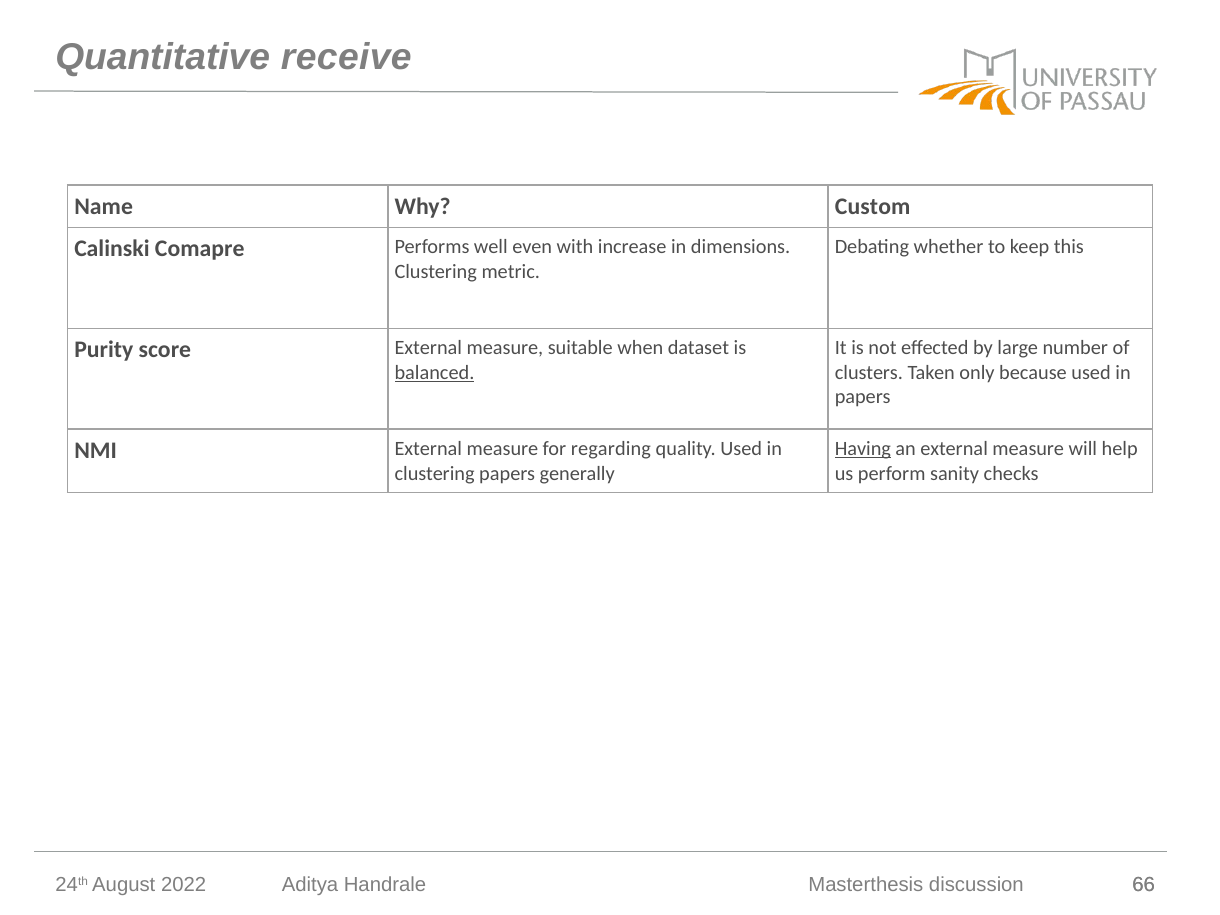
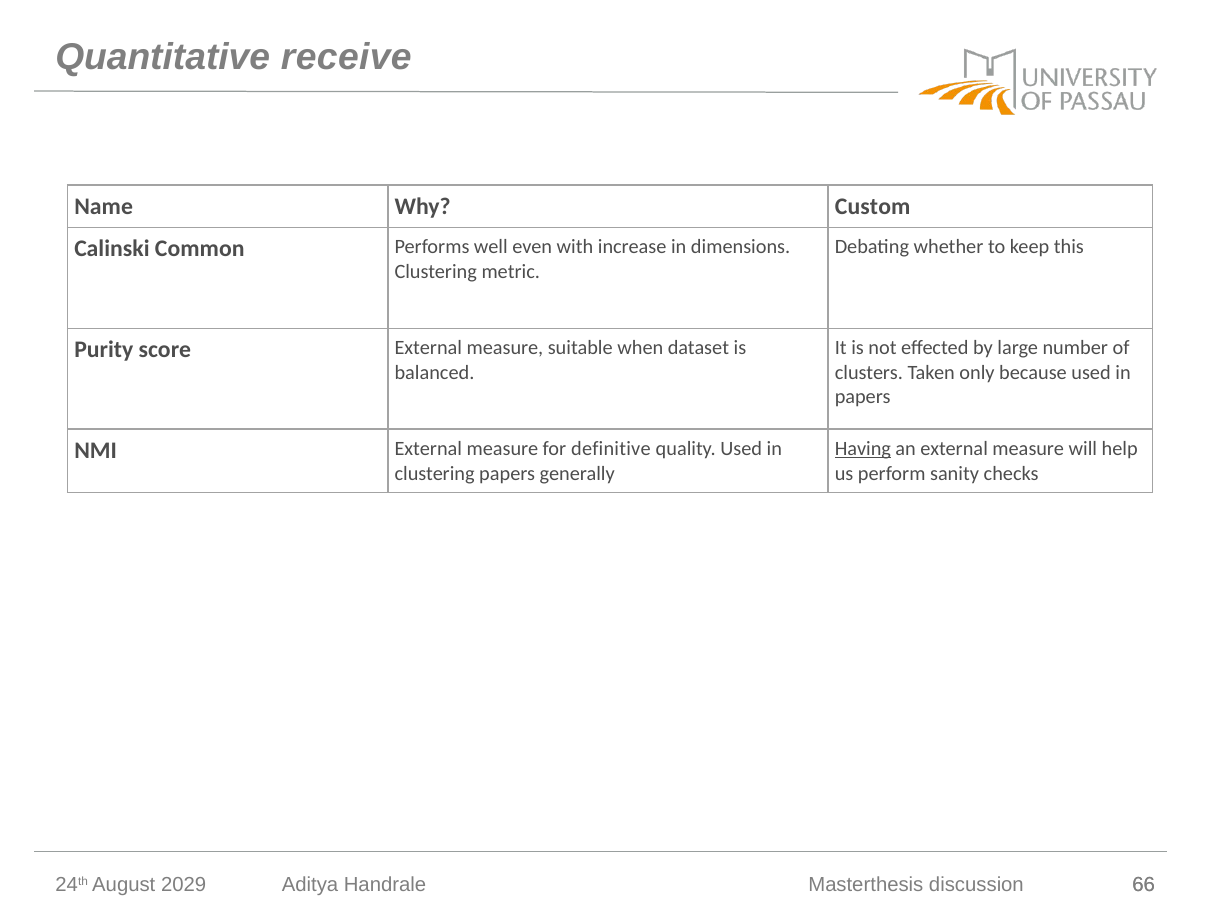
Comapre: Comapre -> Common (200, 249)
balanced underline: present -> none (434, 372)
regarding: regarding -> definitive (611, 449)
2022: 2022 -> 2029 (184, 885)
